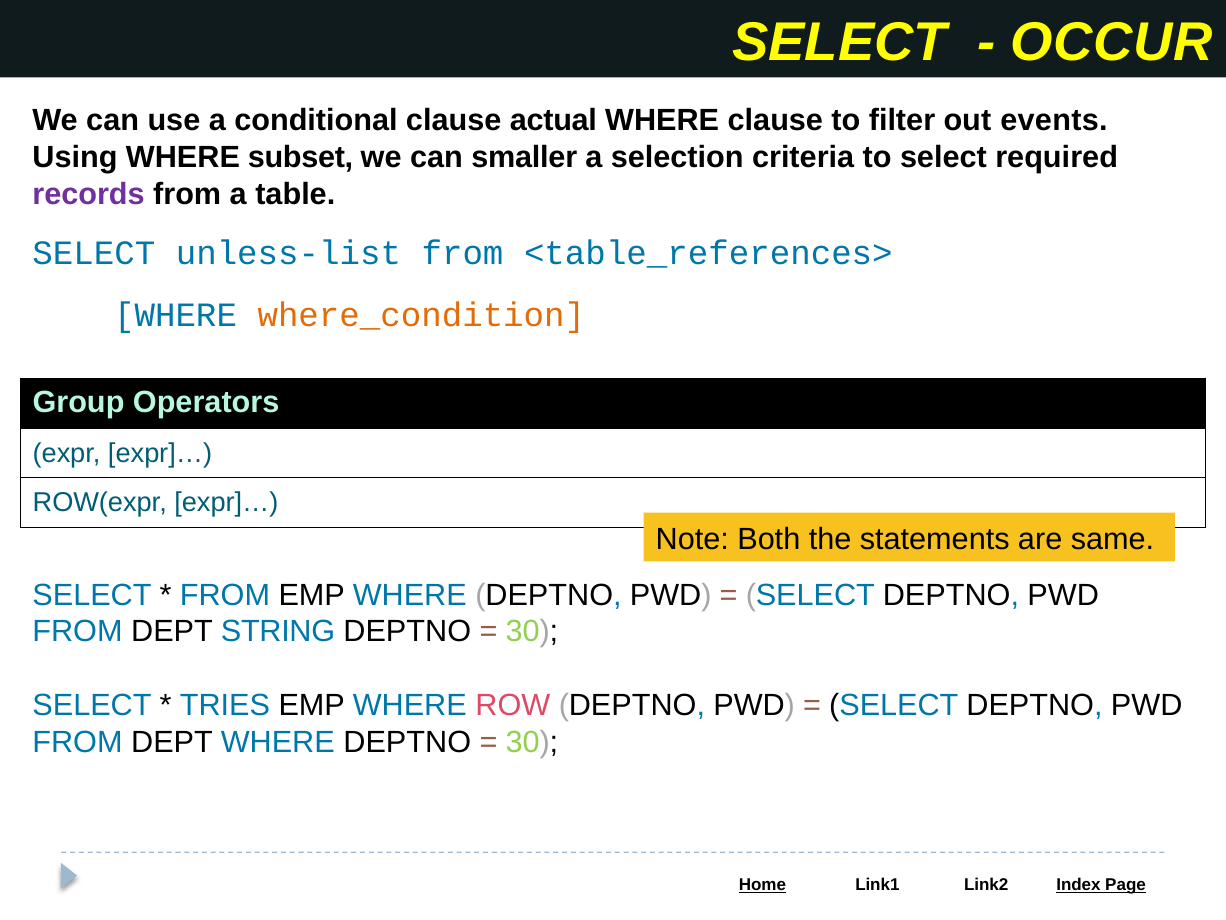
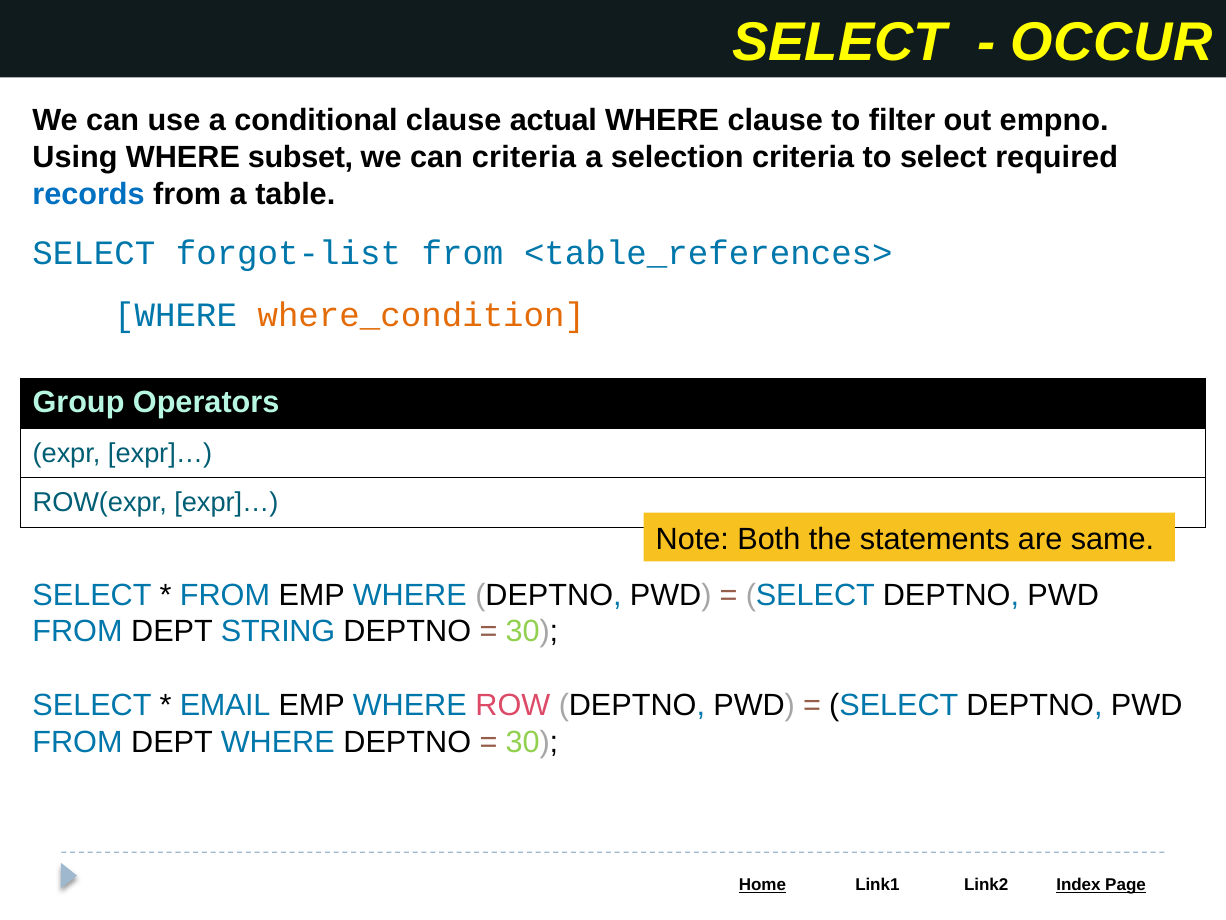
events: events -> empno (1054, 121)
can smaller: smaller -> criteria (524, 158)
records colour: purple -> blue (89, 194)
unless-list: unless-list -> forgot-list (288, 254)
TRIES: TRIES -> EMAIL (225, 705)
